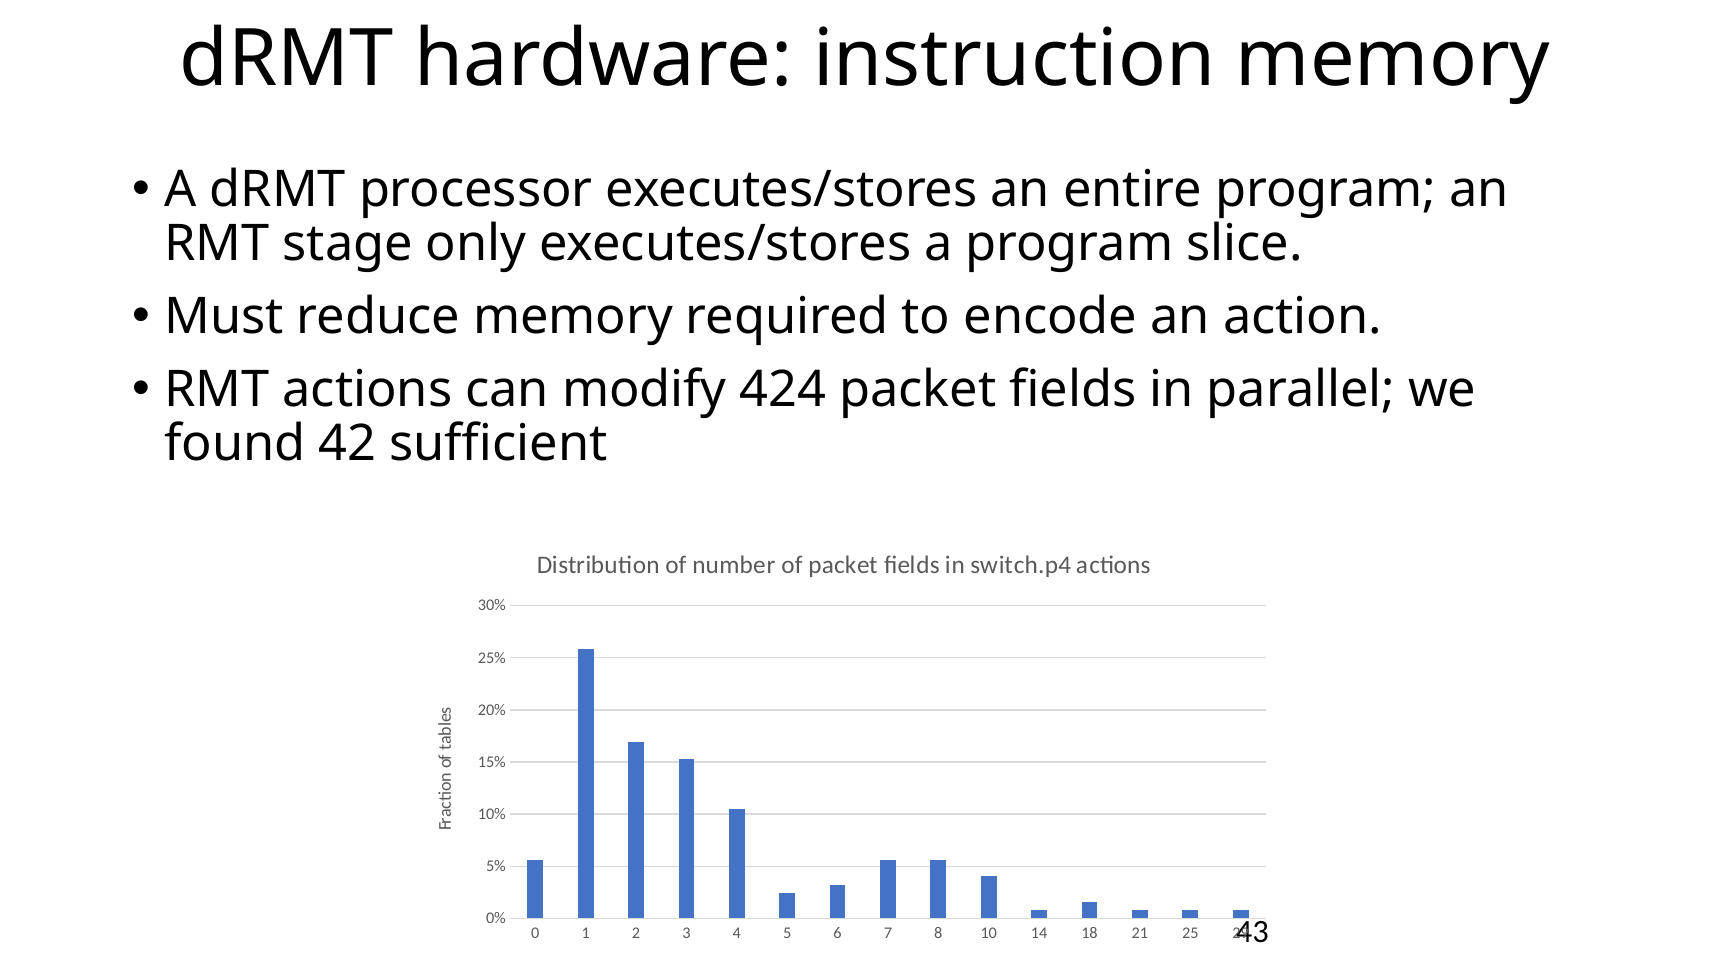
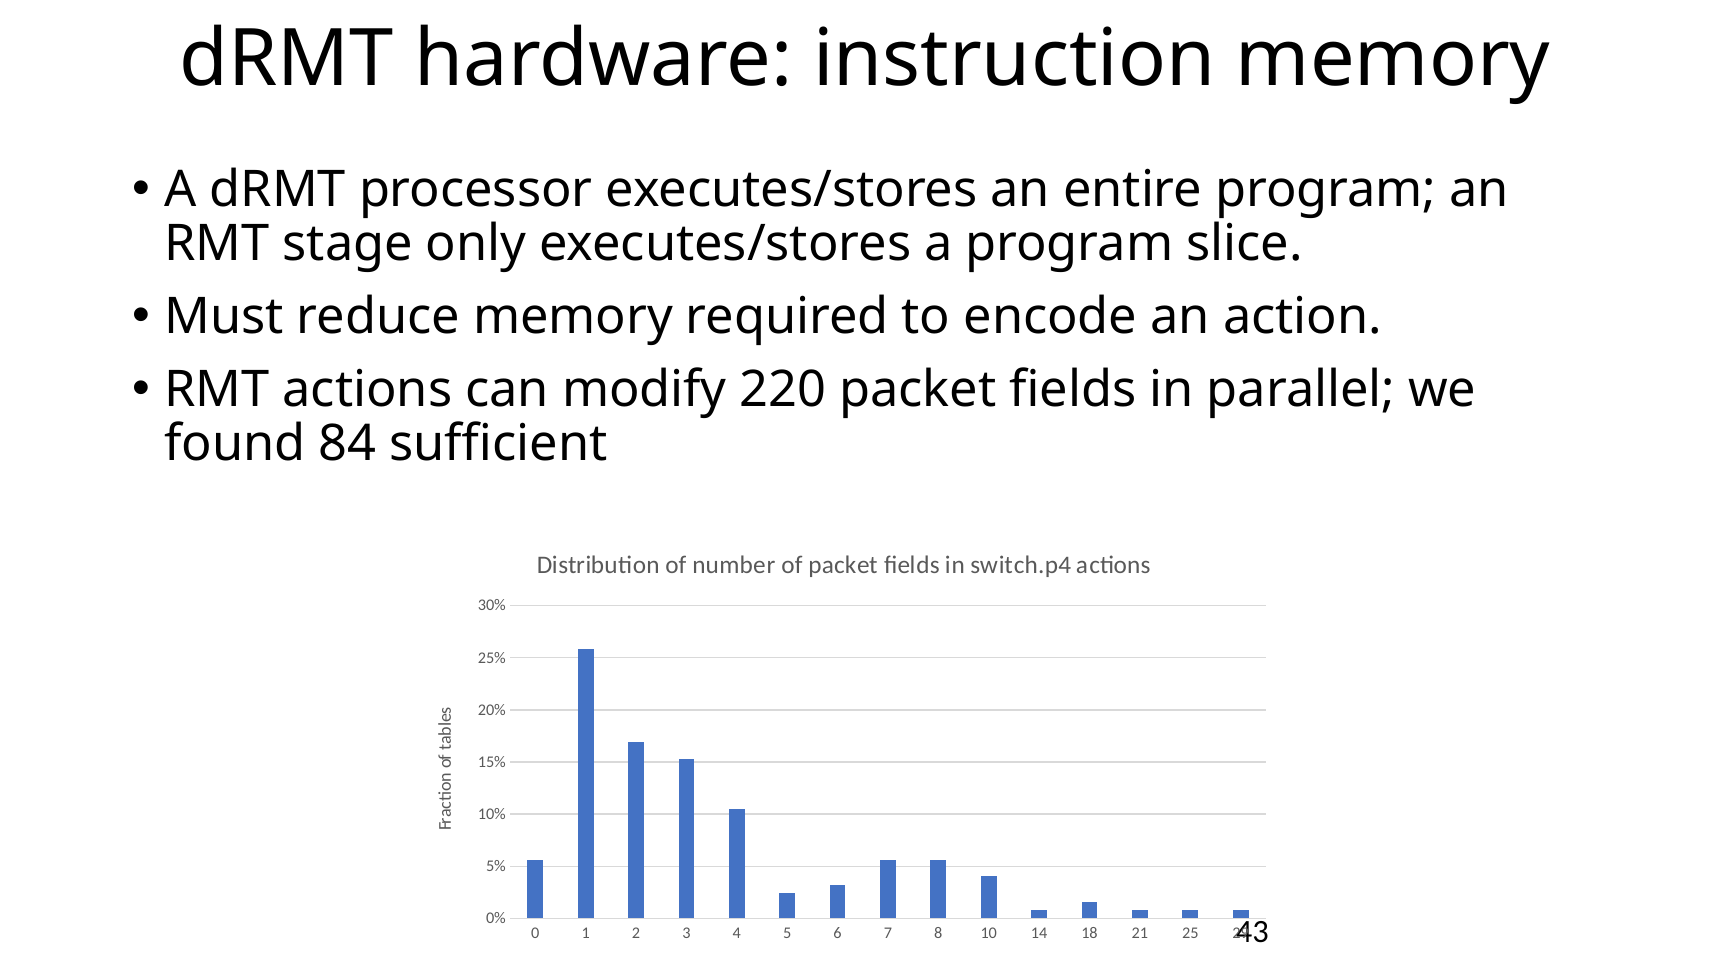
424: 424 -> 220 (783, 389)
42: 42 -> 84 (348, 444)
